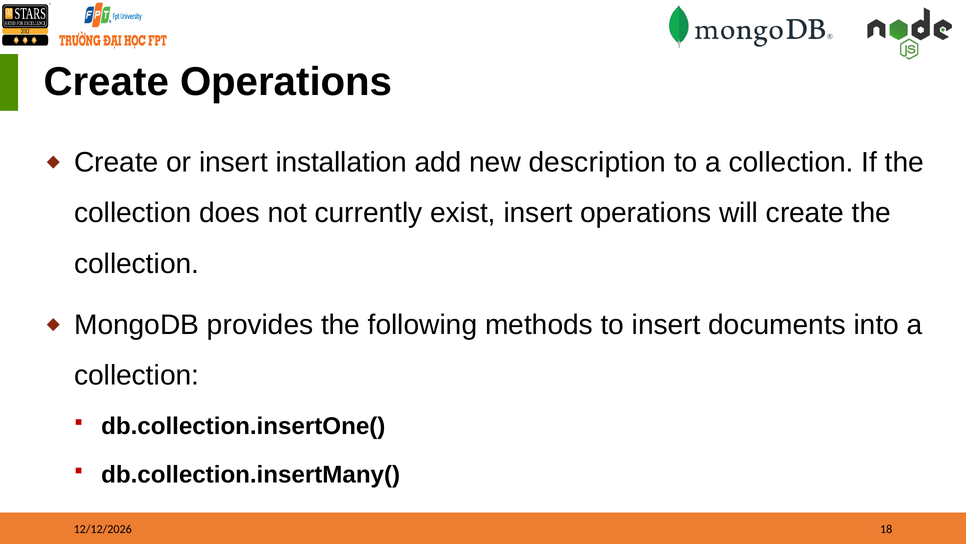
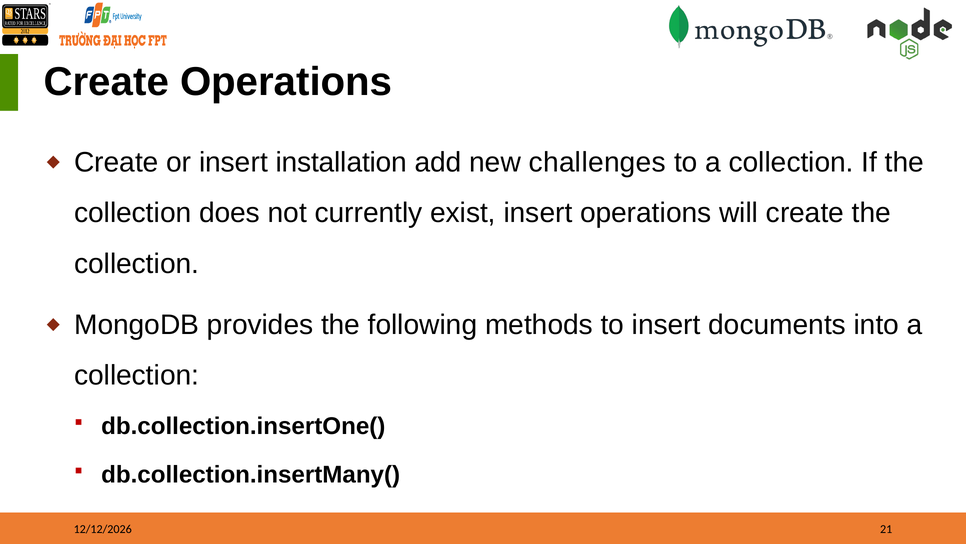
description: description -> challenges (597, 162)
18: 18 -> 21 (886, 529)
